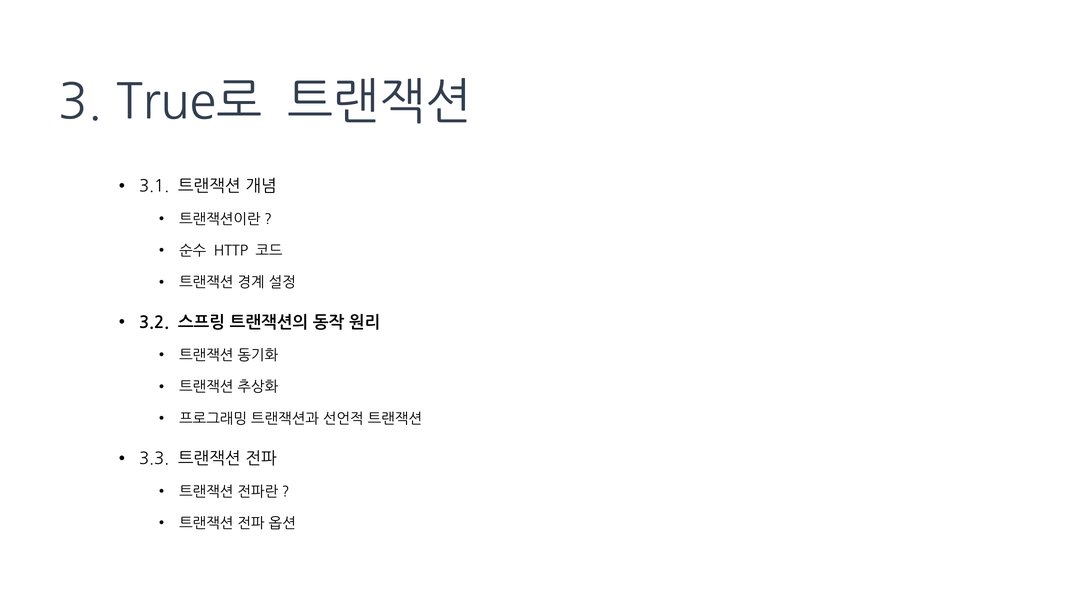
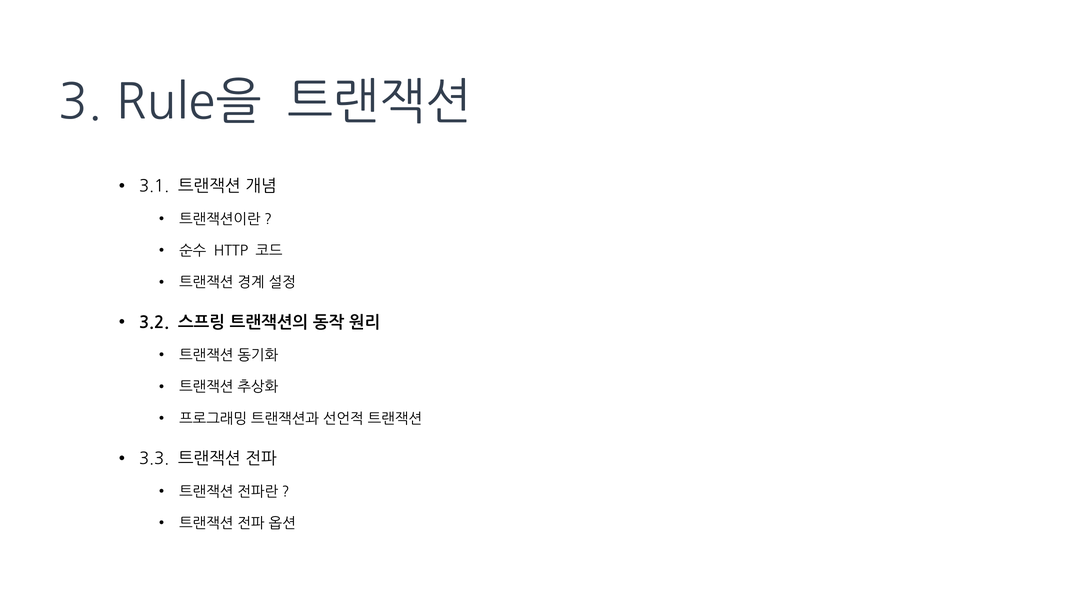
True로: True로 -> Rule을 (189, 103)
